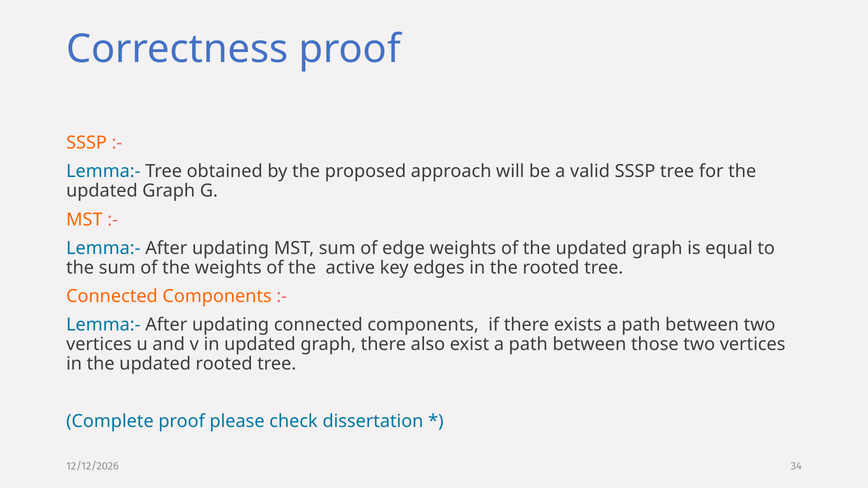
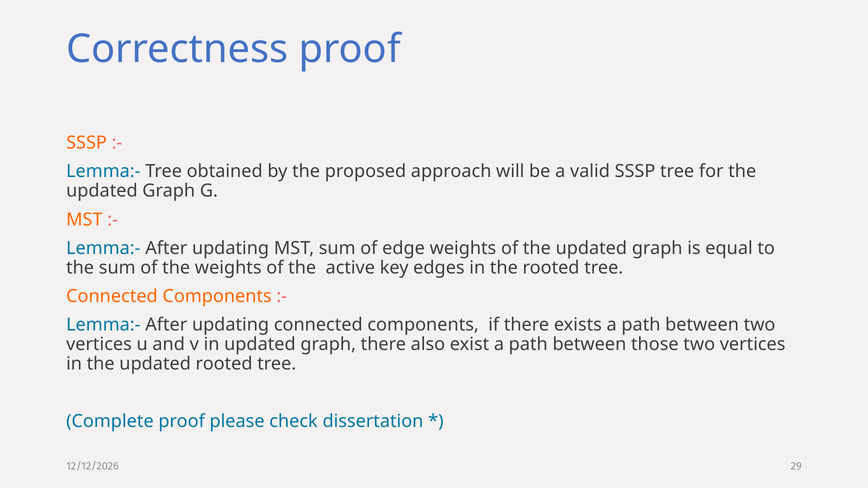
34: 34 -> 29 (796, 466)
